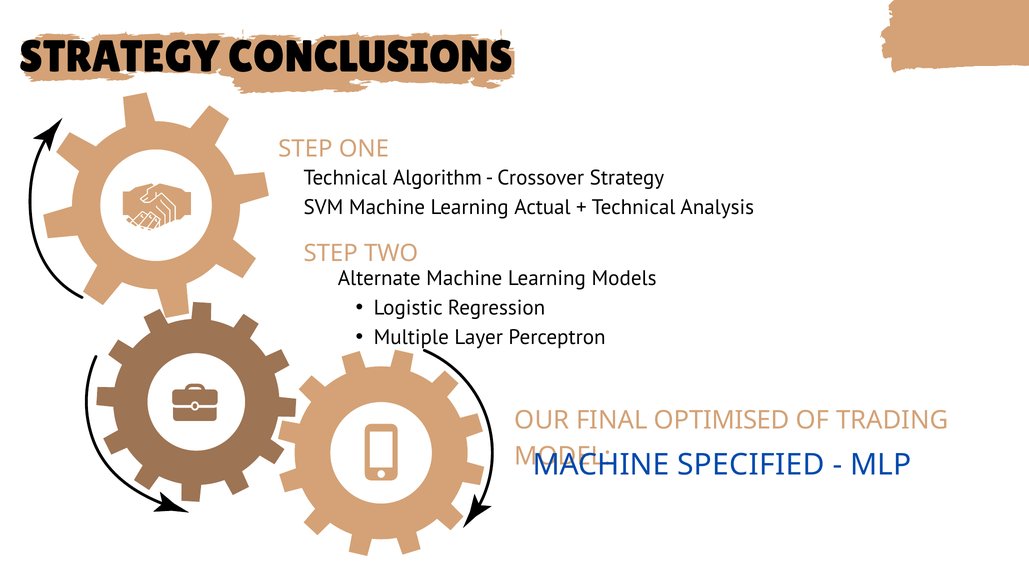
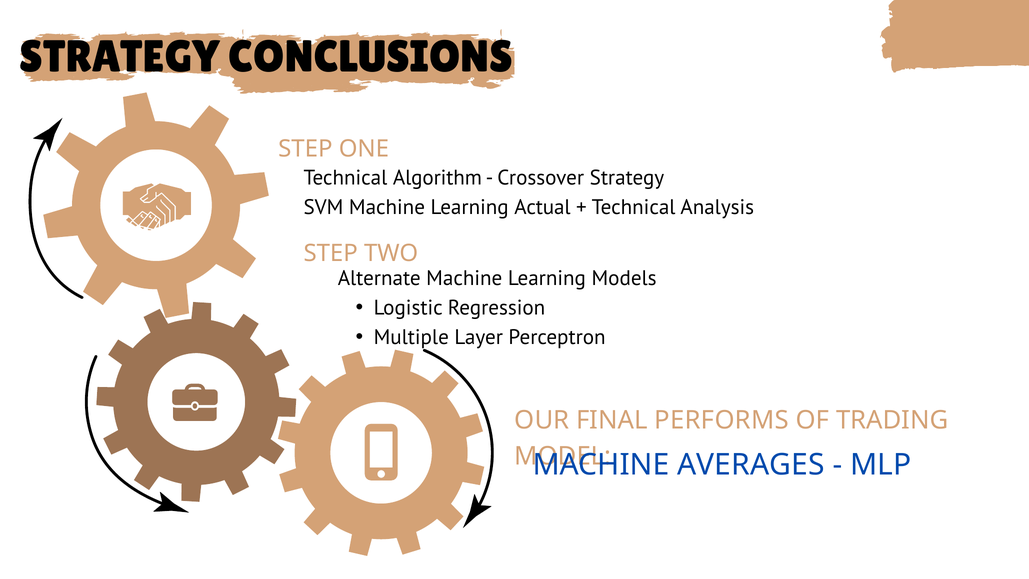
OPTIMISED: OPTIMISED -> PERFORMS (722, 420)
SPECIFIED: SPECIFIED -> AVERAGES (751, 465)
